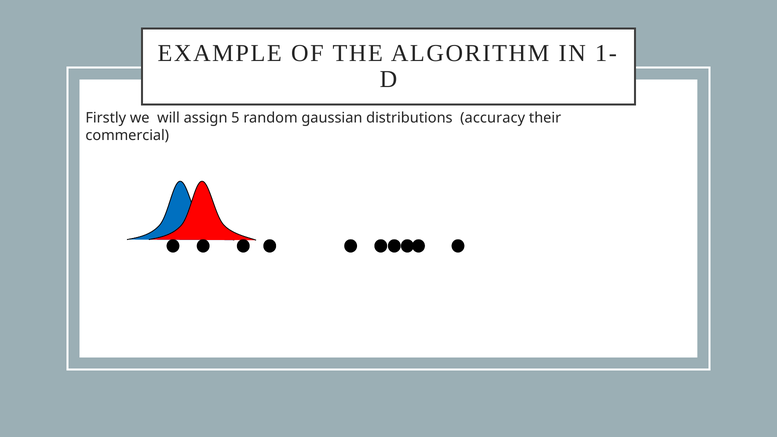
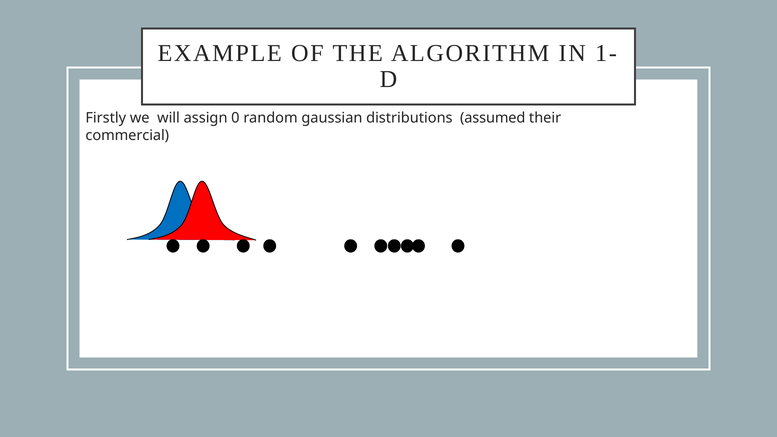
5: 5 -> 0 (235, 118)
accuracy: accuracy -> assumed (493, 118)
